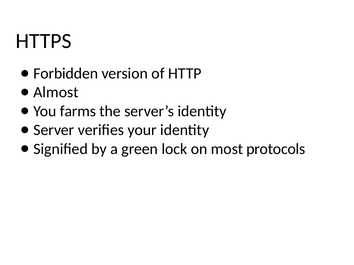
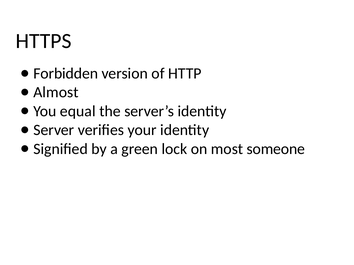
farms: farms -> equal (78, 111)
protocols: protocols -> someone (276, 149)
